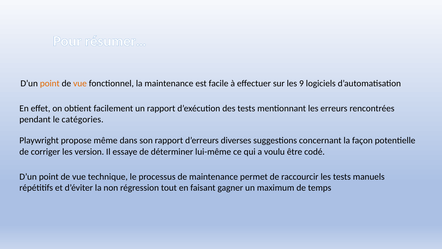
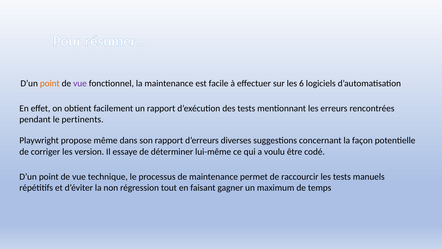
vue colour: orange -> purple (80, 83)
9: 9 -> 6 (301, 83)
catégories: catégories -> pertinents (83, 119)
